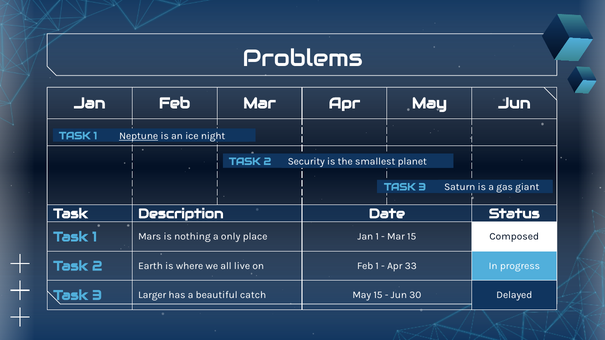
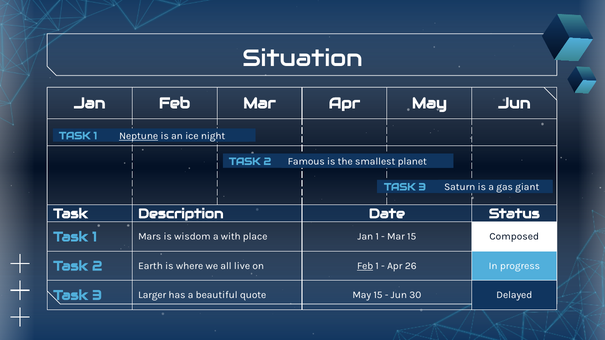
Problems: Problems -> Situation (302, 58)
Security: Security -> Famous (306, 162)
nothing: nothing -> wisdom (192, 237)
only: only -> with (231, 237)
Feb underline: none -> present (365, 266)
33: 33 -> 26 (411, 266)
catch: catch -> quote (253, 295)
